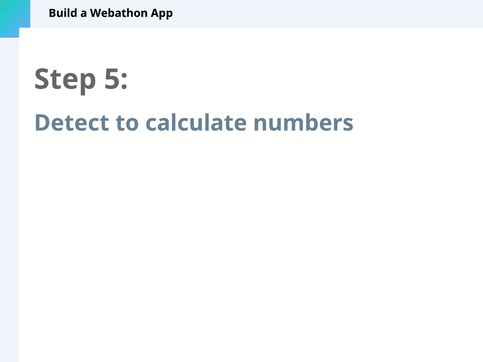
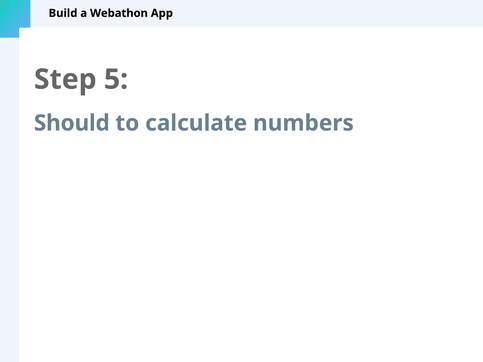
Detect: Detect -> Should (72, 123)
